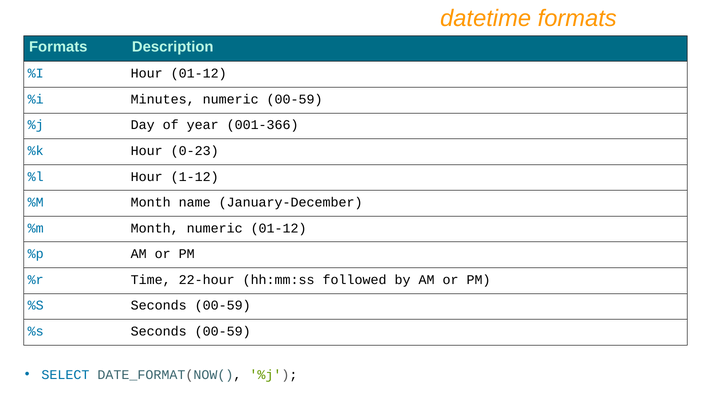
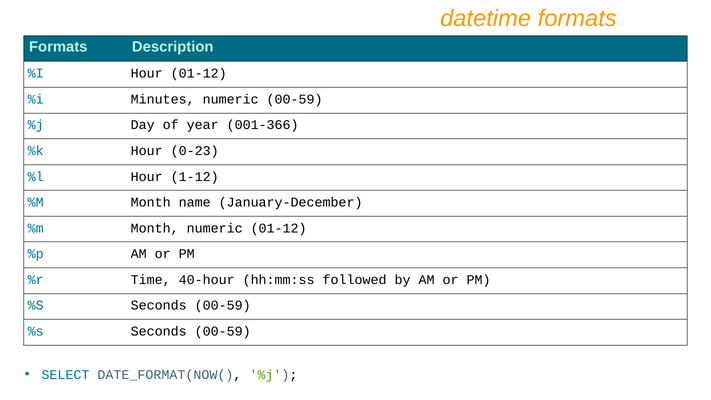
22-hour: 22-hour -> 40-hour (207, 280)
